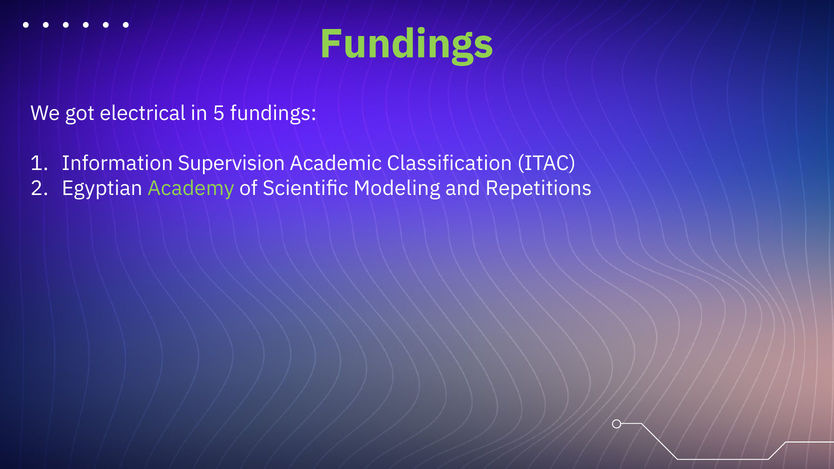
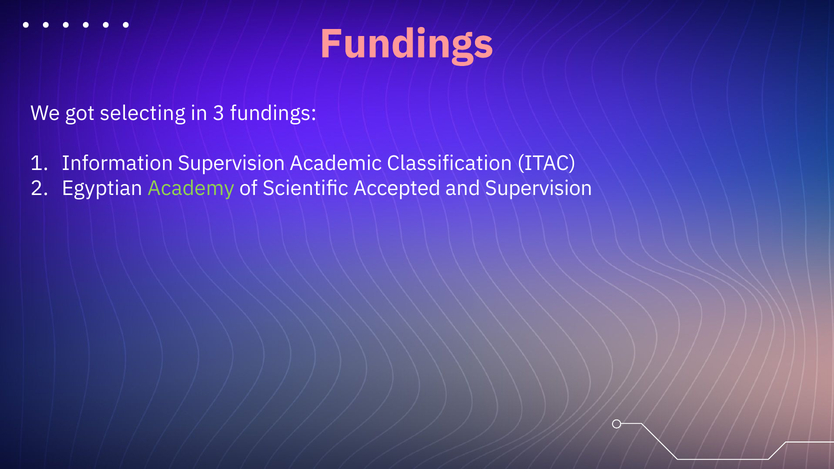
Fundings colour: light green -> pink (406, 44)
electrical: electrical -> selecting (143, 113)
5: 5 -> 3 (219, 113)
Modeling: Modeling -> Accepted (397, 188)
and Repetitions: Repetitions -> Supervision (539, 188)
